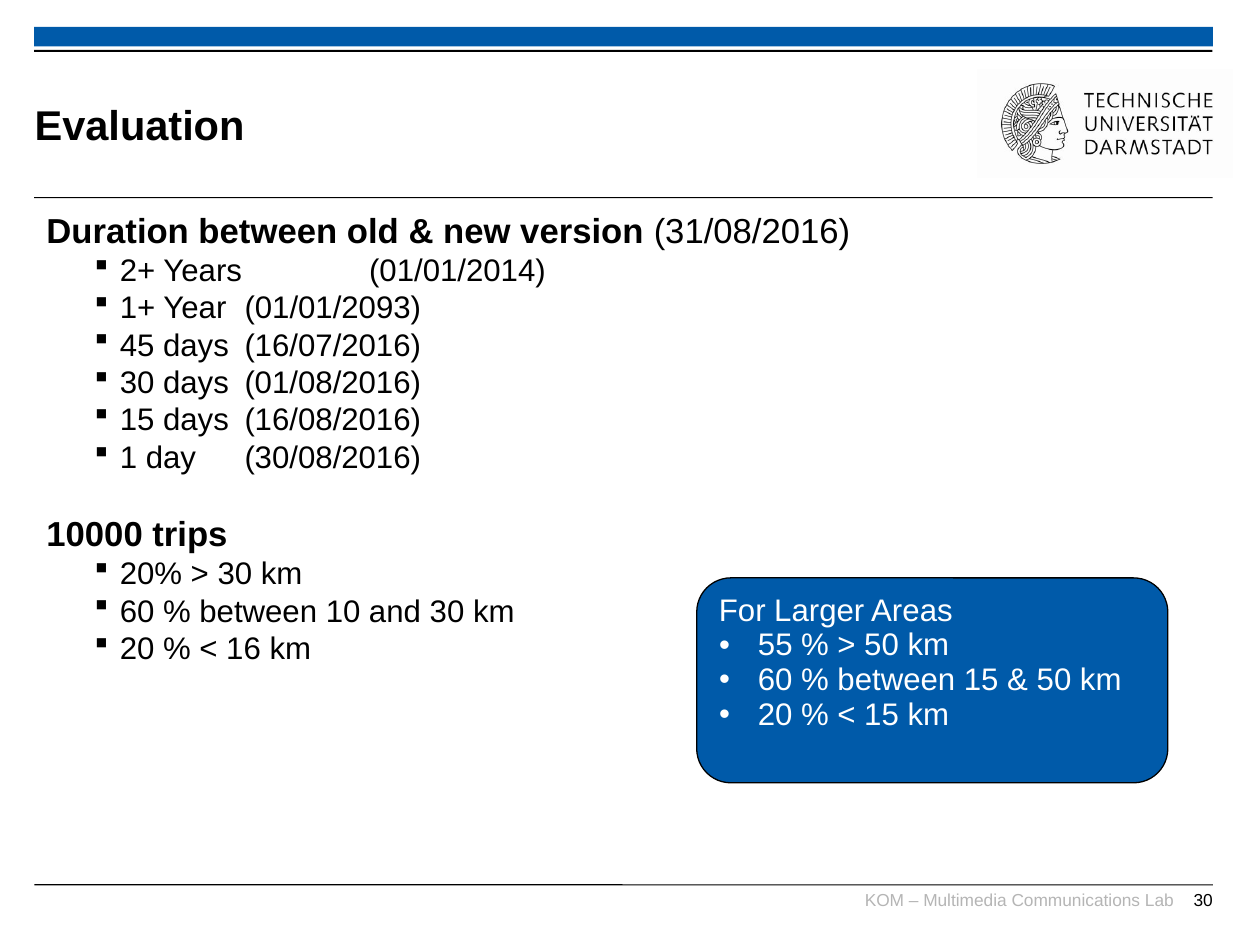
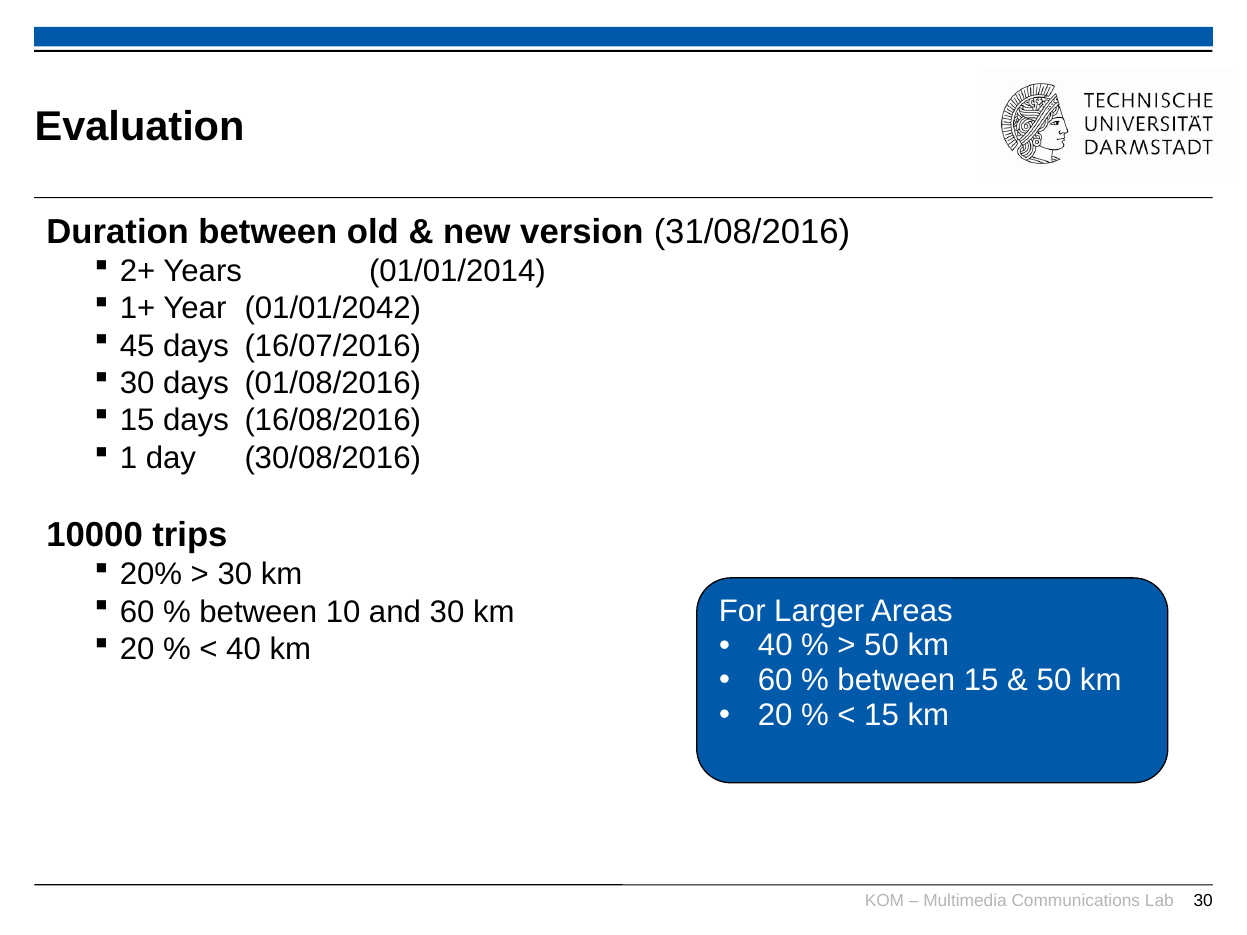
01/01/2093: 01/01/2093 -> 01/01/2042 (333, 308)
55: 55 -> 40 (775, 646)
16: 16 -> 40 (243, 649)
